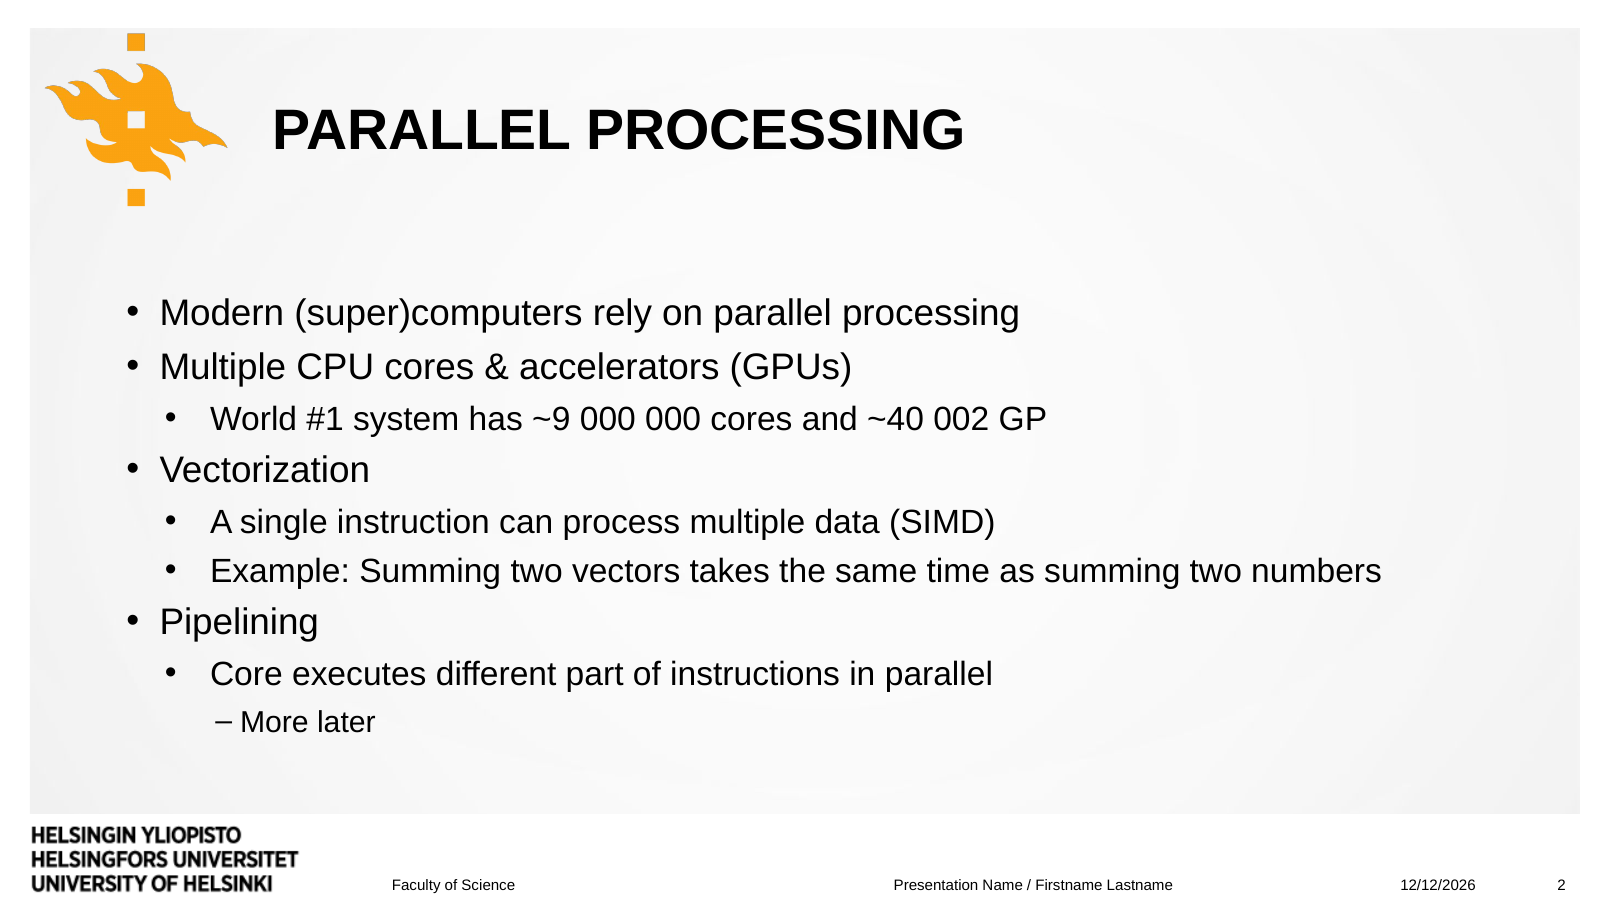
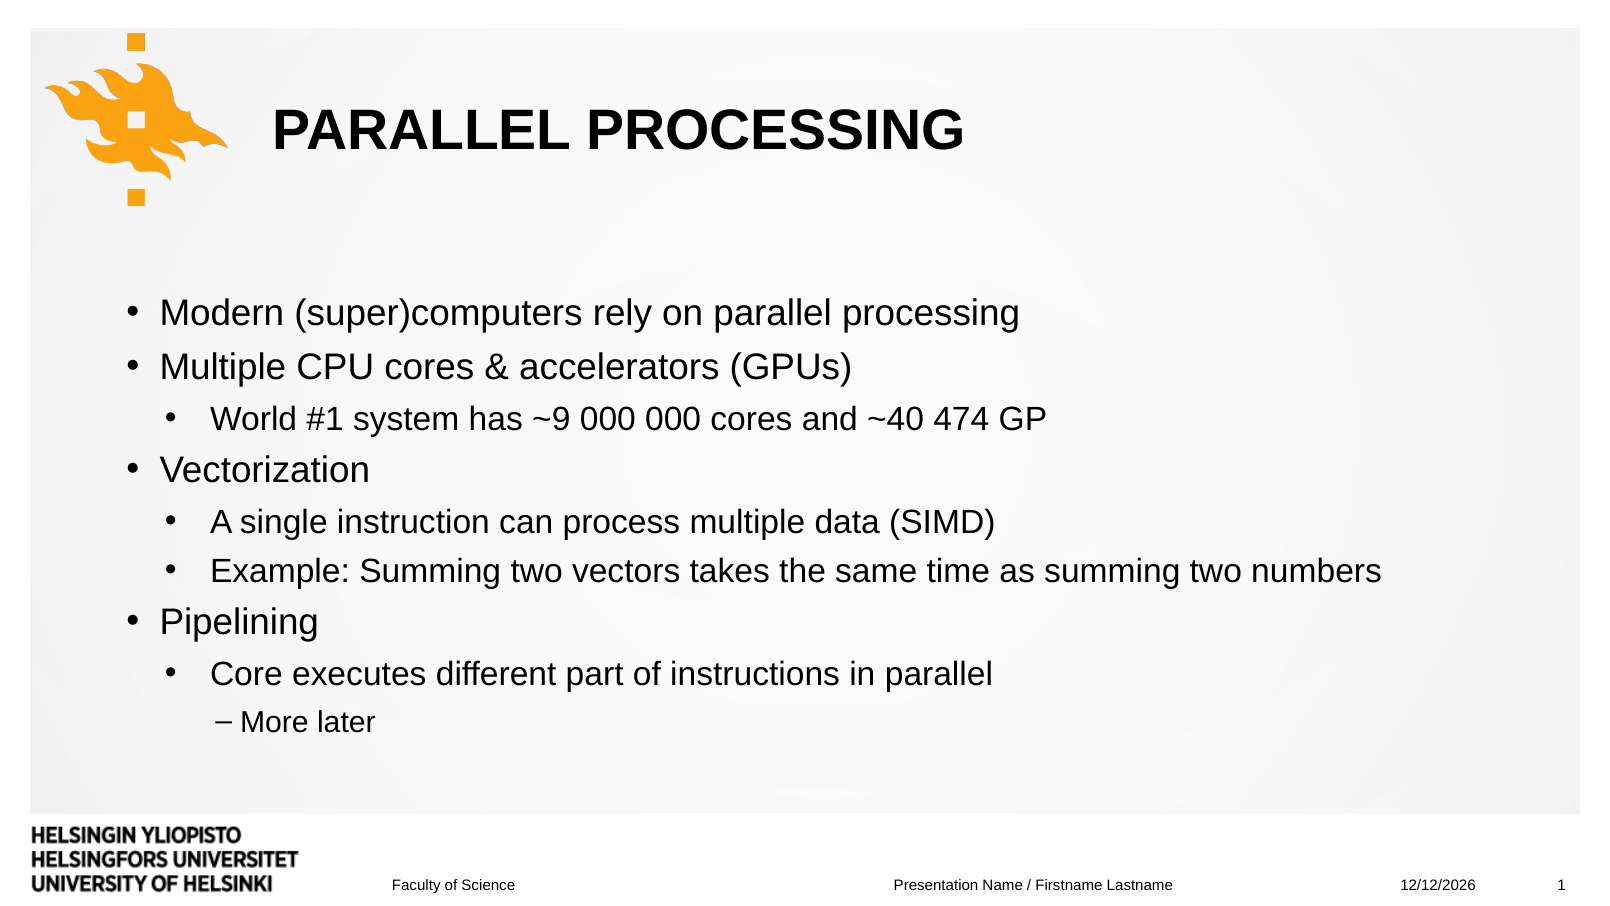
002: 002 -> 474 (961, 420)
2: 2 -> 1 (1562, 885)
